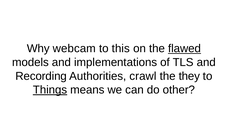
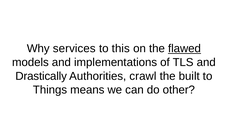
webcam: webcam -> services (74, 48)
Recording: Recording -> Drastically (41, 76)
they: they -> built (189, 76)
Things underline: present -> none (50, 89)
